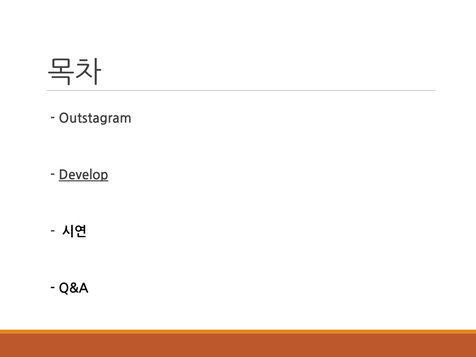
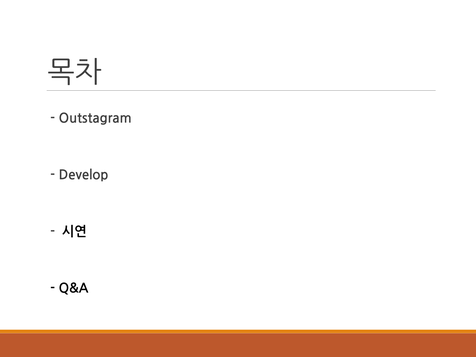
Develop underline: present -> none (84, 175)
